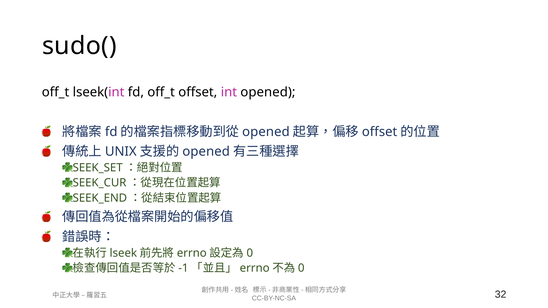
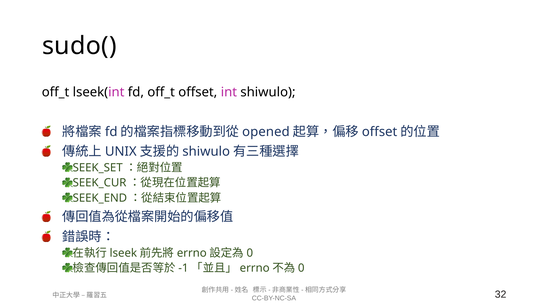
int opened: opened -> shiwulo (268, 92)
opened: opened -> shiwulo (206, 152)
